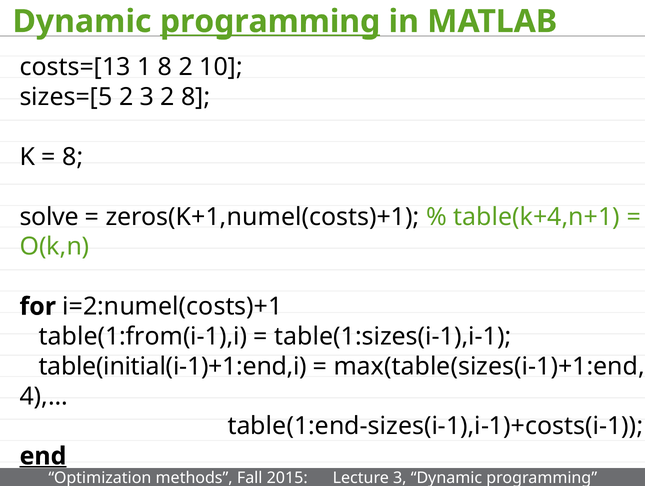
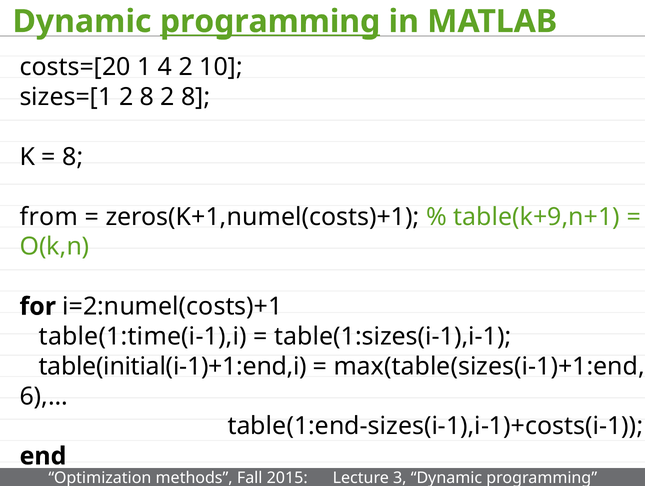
costs=[13: costs=[13 -> costs=[20 (75, 67)
1 8: 8 -> 4 (165, 67)
sizes=[5: sizes=[5 -> sizes=[1 (66, 97)
3: 3 -> 8 (147, 97)
solve: solve -> from (49, 217)
table(k+4,n+1: table(k+4,n+1 -> table(k+9,n+1 (537, 217)
table(1:from(i-1),i: table(1:from(i-1),i -> table(1:time(i-1),i (143, 337)
4: 4 -> 6 (44, 397)
end underline: present -> none (43, 457)
